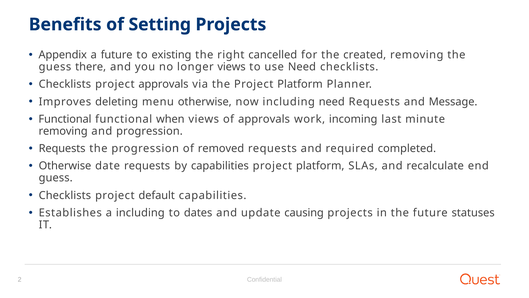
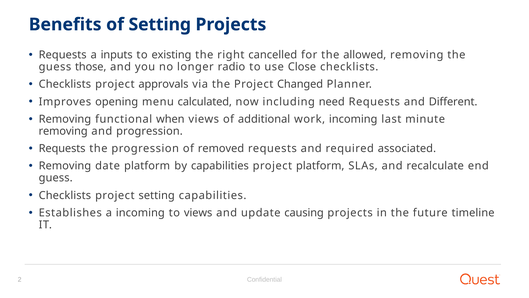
Appendix: Appendix -> Requests (63, 55)
a future: future -> inputs (117, 55)
created: created -> allowed (365, 55)
there: there -> those (91, 67)
longer views: views -> radio (231, 67)
use Need: Need -> Close (302, 67)
the Project Platform: Platform -> Changed (300, 84)
deleting: deleting -> opening (117, 102)
menu otherwise: otherwise -> calculated (205, 102)
Message: Message -> Different (453, 102)
Functional: Functional -> Removing (65, 119)
of approvals: approvals -> additional (264, 119)
completed: completed -> associated (407, 148)
Otherwise: Otherwise -> Removing (65, 166)
date requests: requests -> platform (147, 166)
project default: default -> setting (157, 195)
a including: including -> incoming (140, 213)
to dates: dates -> views (198, 213)
statuses: statuses -> timeline (473, 213)
